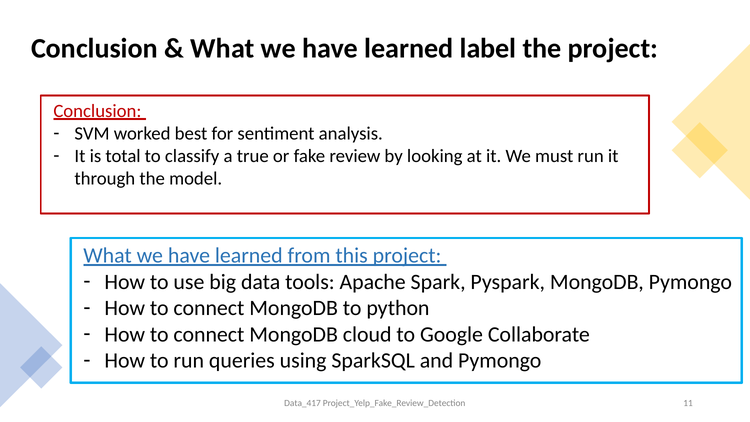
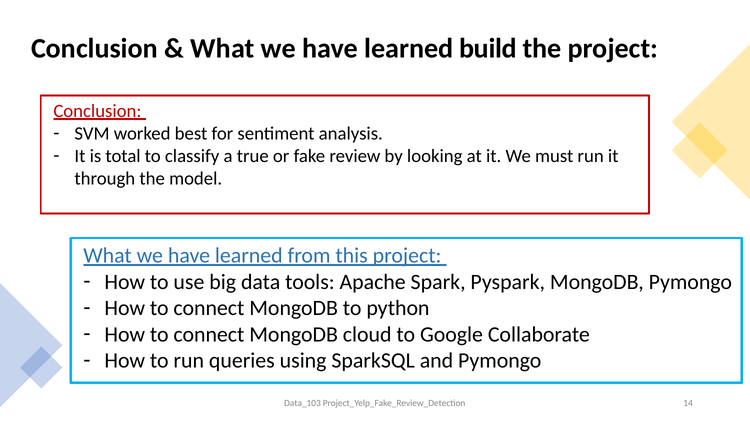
label: label -> build (488, 48)
Data_417: Data_417 -> Data_103 (302, 403)
11: 11 -> 14 (688, 403)
